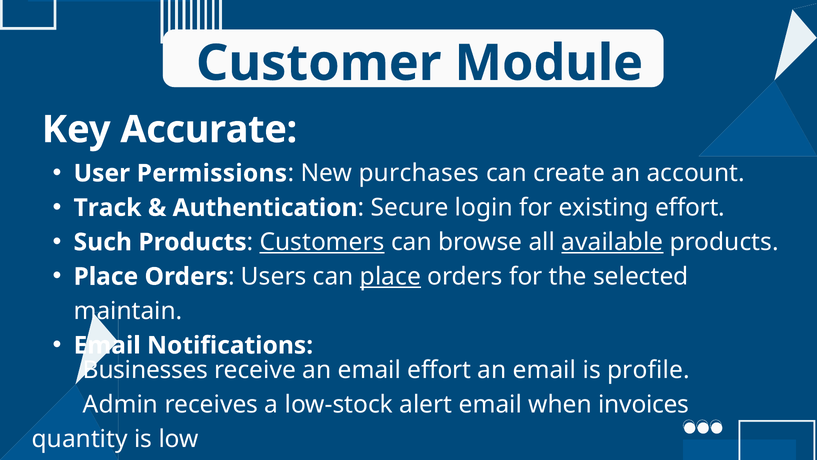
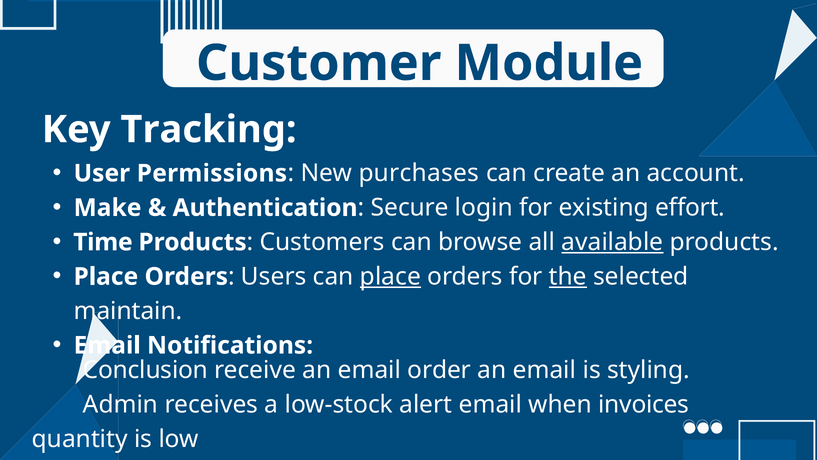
Accurate: Accurate -> Tracking (209, 129)
Track: Track -> Make (107, 208)
Such: Such -> Time (103, 242)
Customers underline: present -> none (322, 242)
the underline: none -> present (568, 276)
Businesses: Businesses -> Conclusion (145, 370)
email effort: effort -> order (439, 370)
profile: profile -> styling (648, 370)
